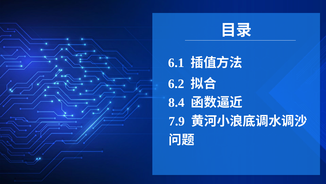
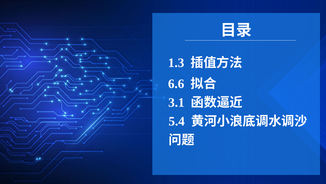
6.1: 6.1 -> 1.3 (176, 63)
6.2: 6.2 -> 6.6 (176, 83)
8.4: 8.4 -> 3.1 (177, 102)
7.9: 7.9 -> 5.4 (177, 121)
